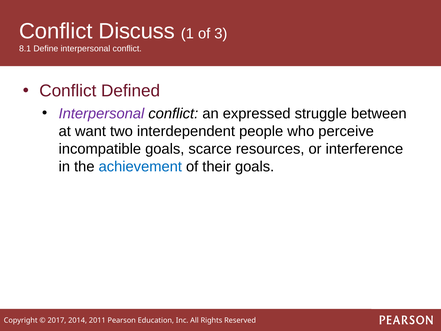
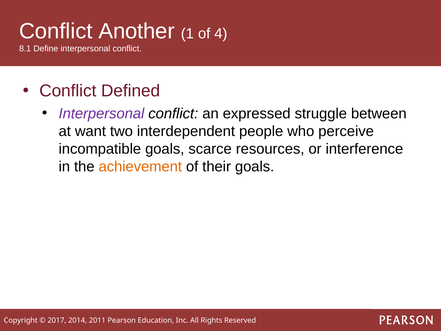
Discuss: Discuss -> Another (137, 31)
3: 3 -> 4 (221, 34)
achievement colour: blue -> orange (140, 166)
